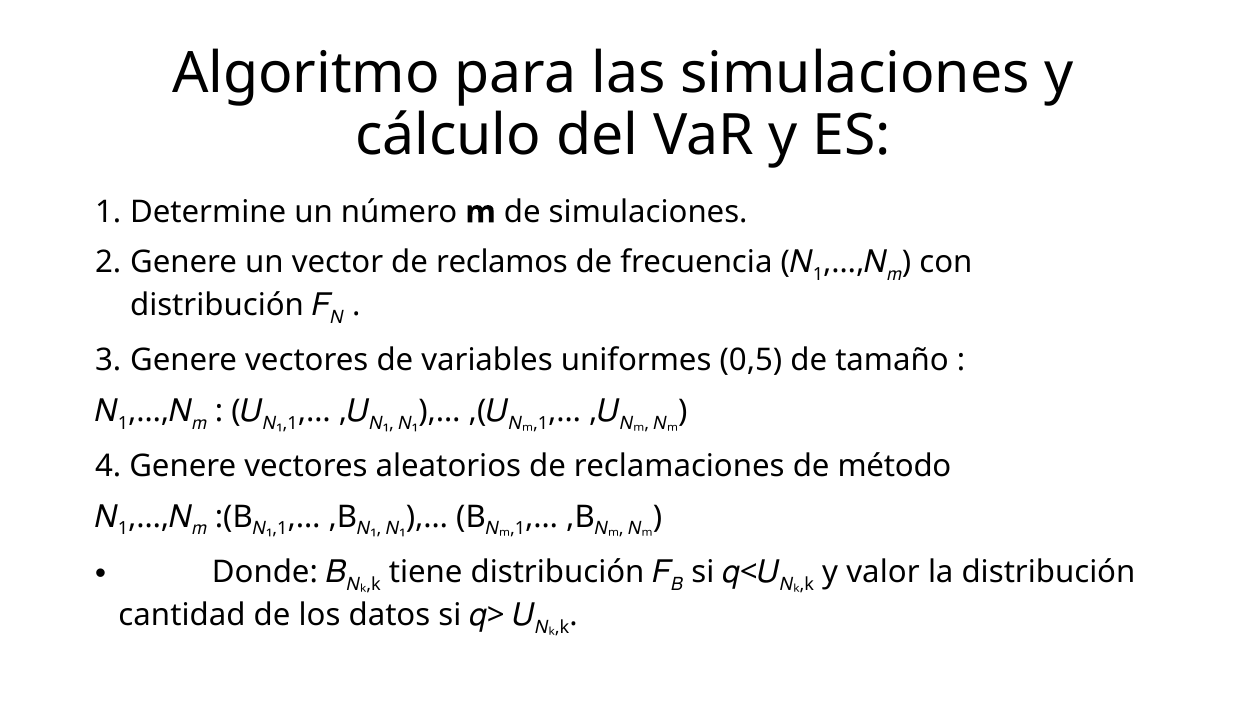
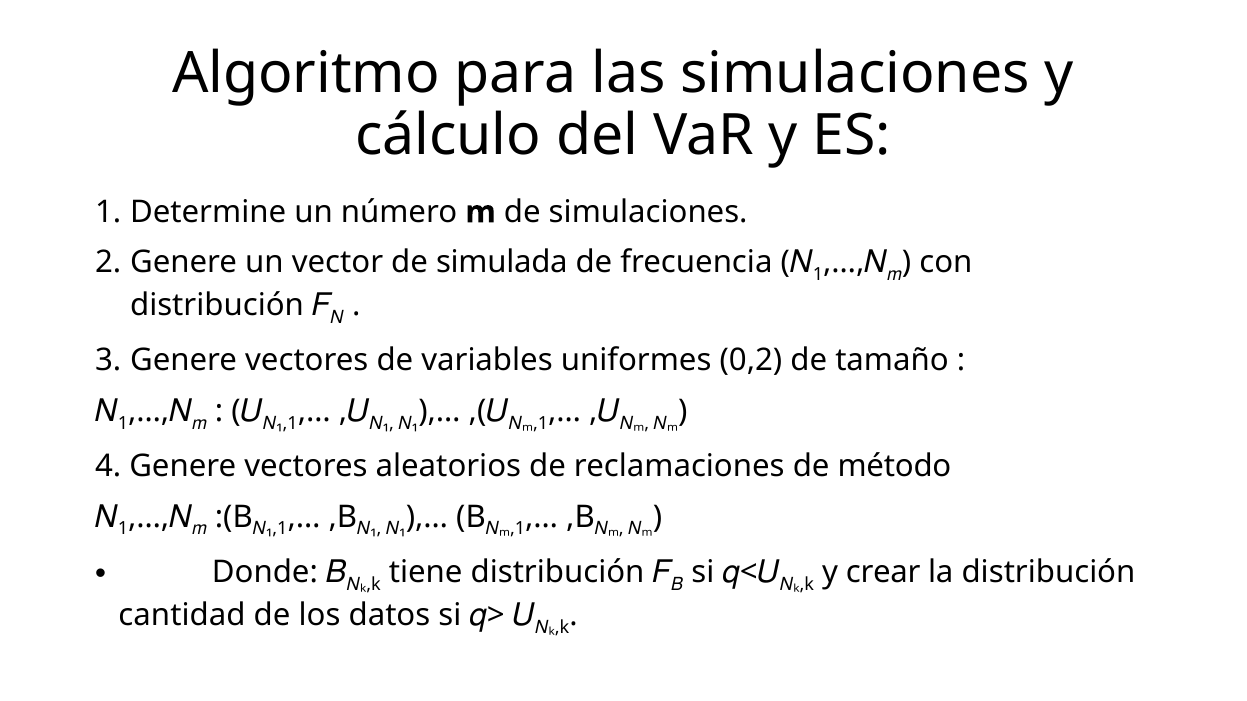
reclamos: reclamos -> simulada (502, 263)
0,5: 0,5 -> 0,2 (751, 361)
valor: valor -> crear (883, 573)
